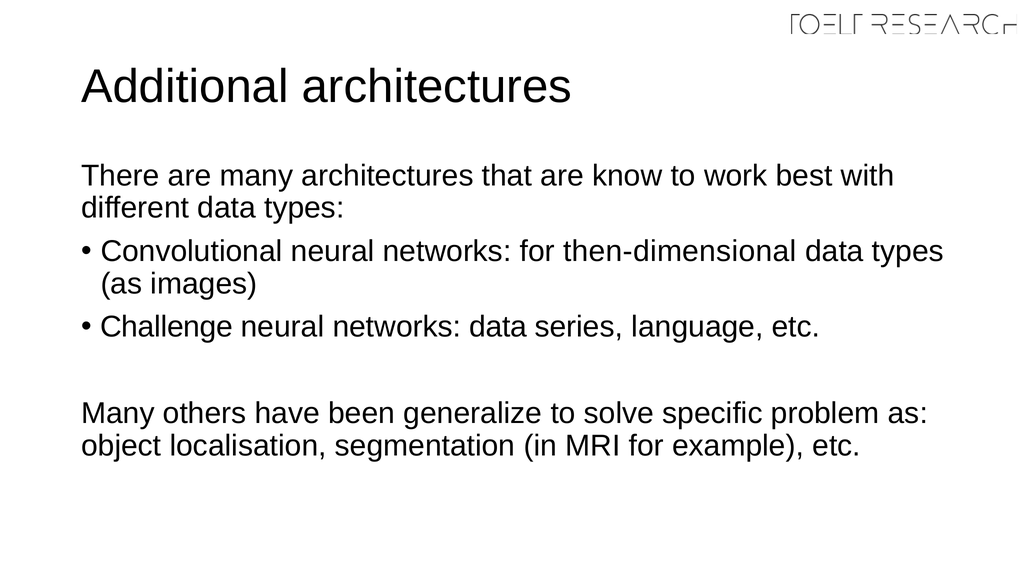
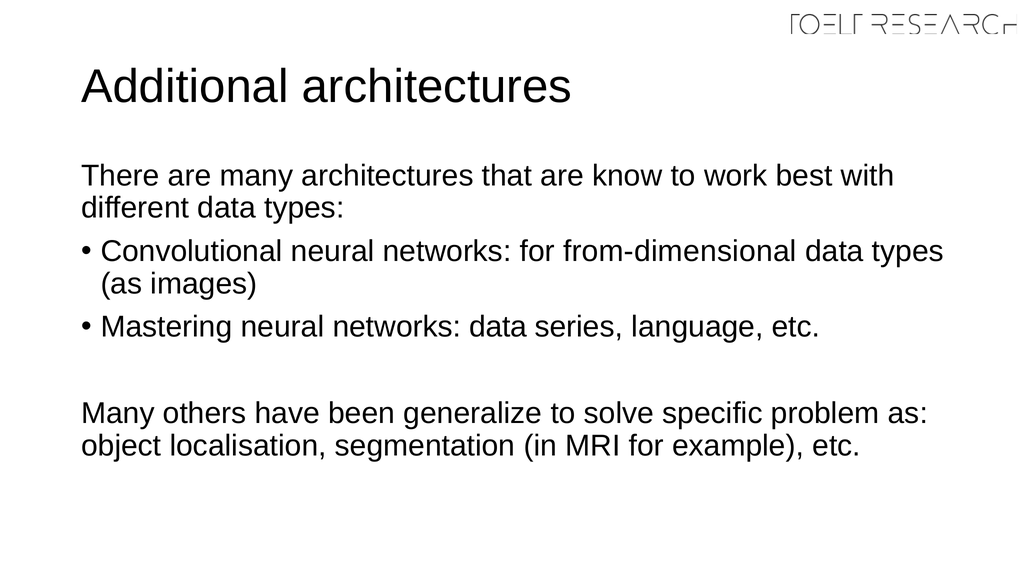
then-dimensional: then-dimensional -> from-dimensional (680, 251)
Challenge: Challenge -> Mastering (166, 327)
